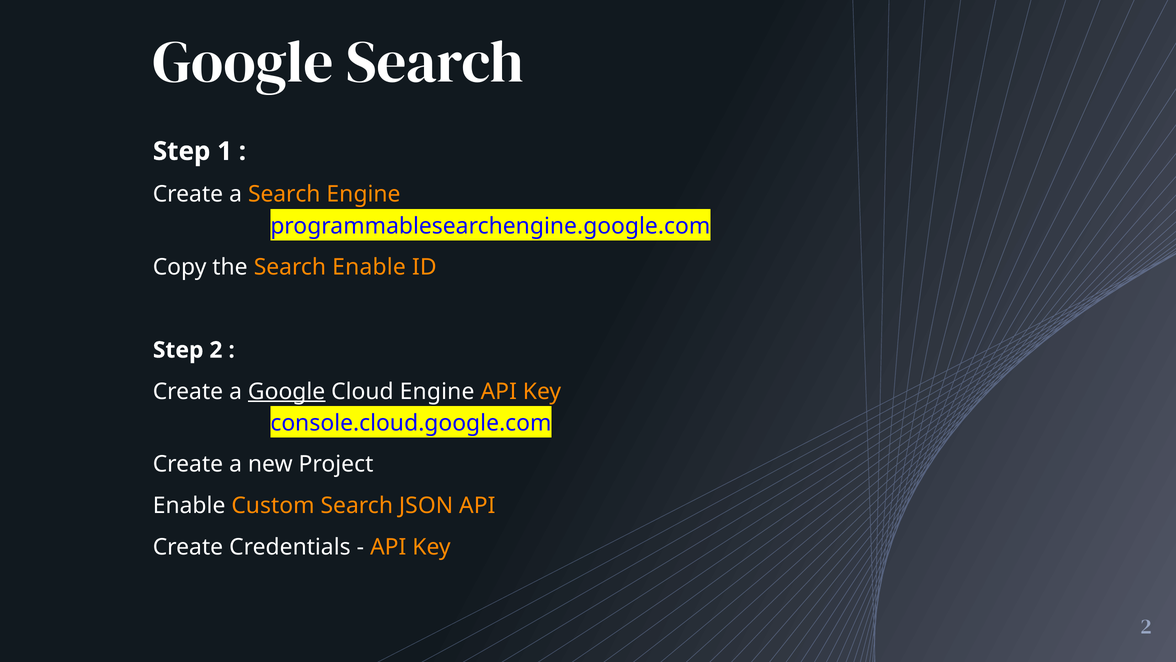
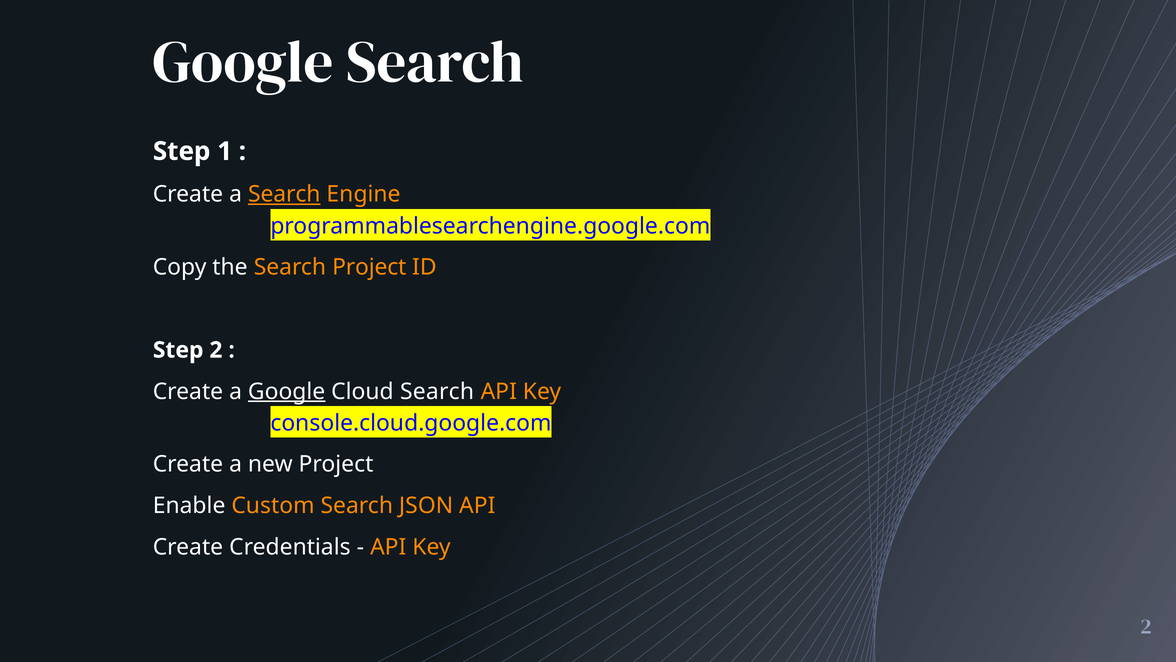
Search underline: none -> present (284, 194)
Search Enable: Enable -> Project (369, 267)
Cloud Engine: Engine -> Search (437, 391)
